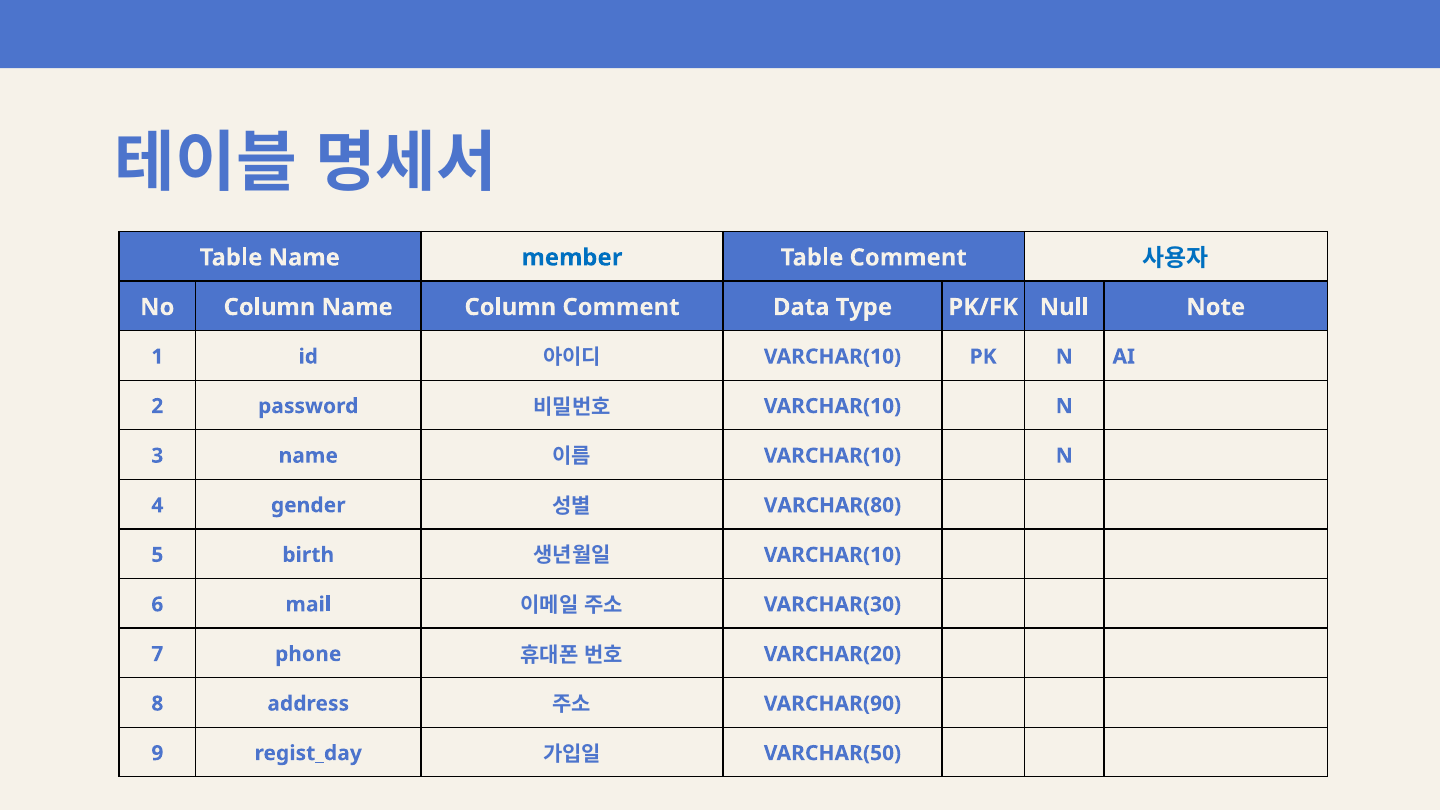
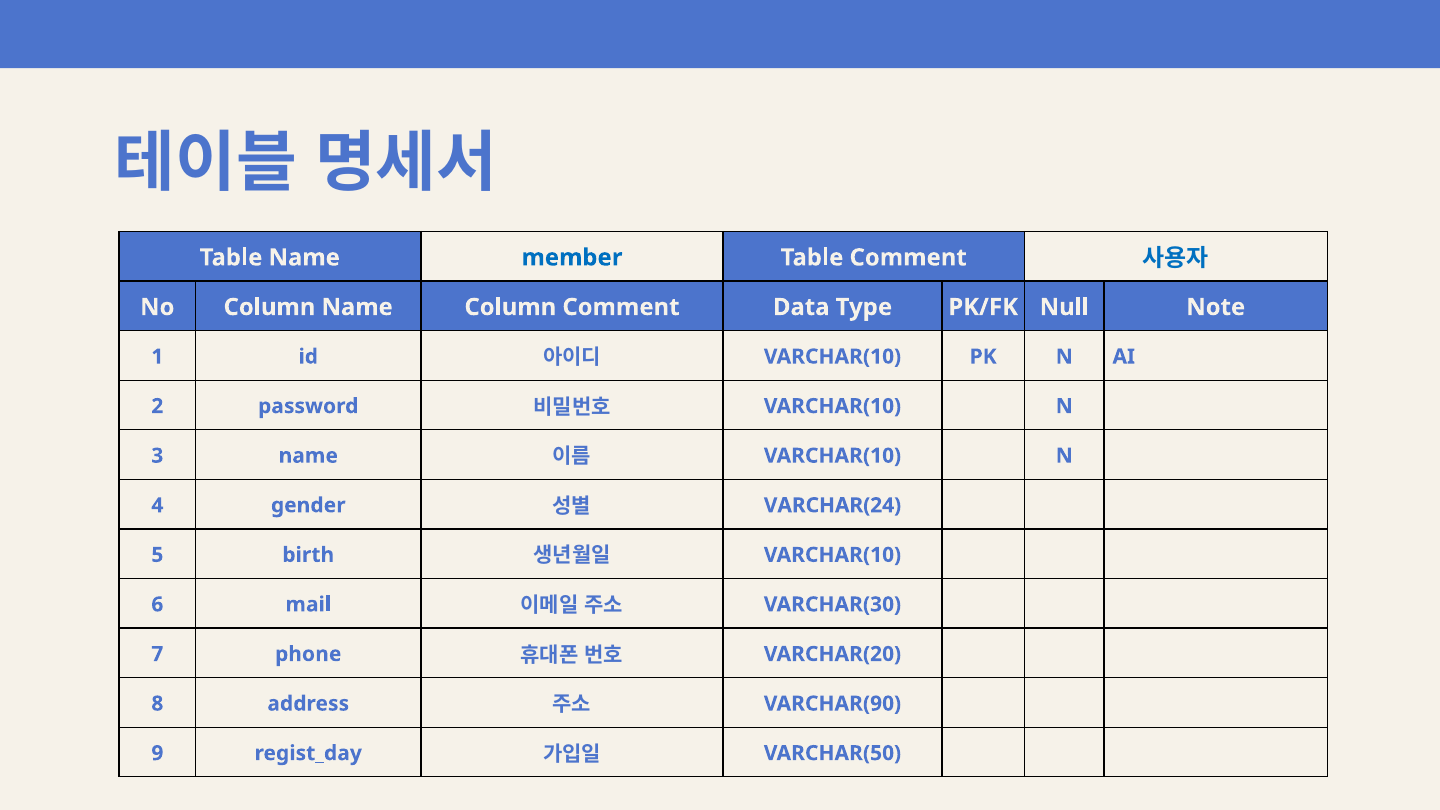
VARCHAR(80: VARCHAR(80 -> VARCHAR(24 (833, 505)
